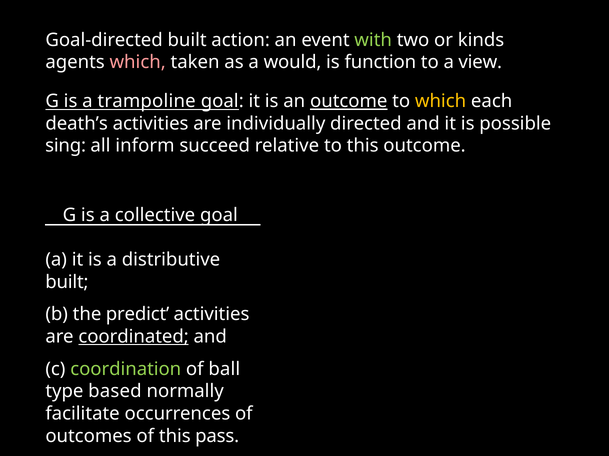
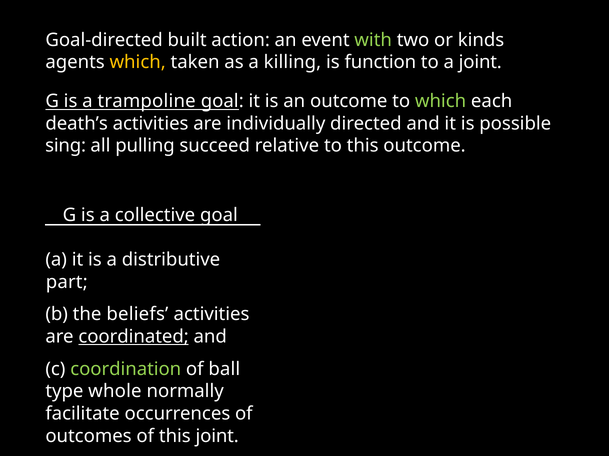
which colour: pink -> yellow (138, 62)
would: would -> killing (292, 62)
a view: view -> joint (480, 62)
outcome underline: present -> none (349, 101)
which colour: yellow -> light green (441, 101)
inform: inform -> pulling (145, 146)
built: built -> part (67, 282)
predict: predict -> beliefs (137, 315)
based: based -> whole (115, 392)
this pass: pass -> joint (217, 437)
